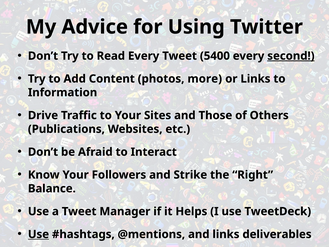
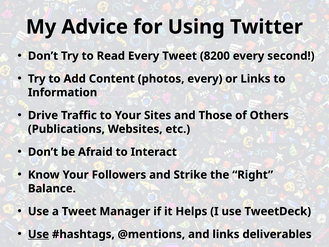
5400: 5400 -> 8200 (215, 56)
second underline: present -> none (291, 56)
photos more: more -> every (205, 79)
